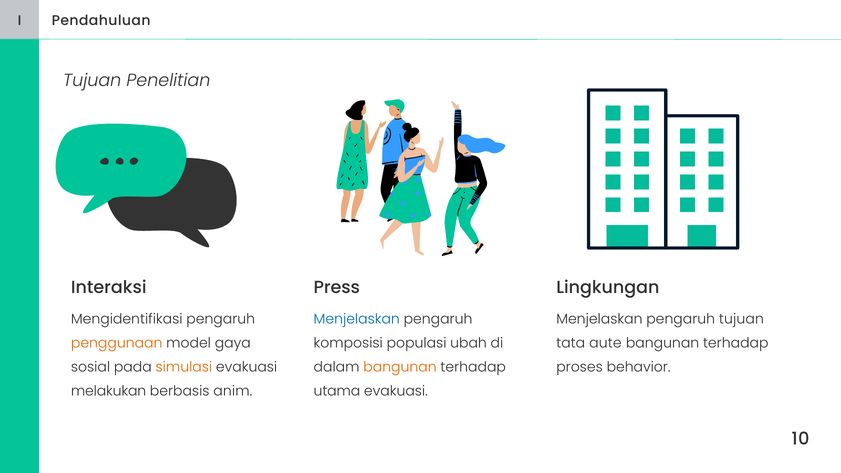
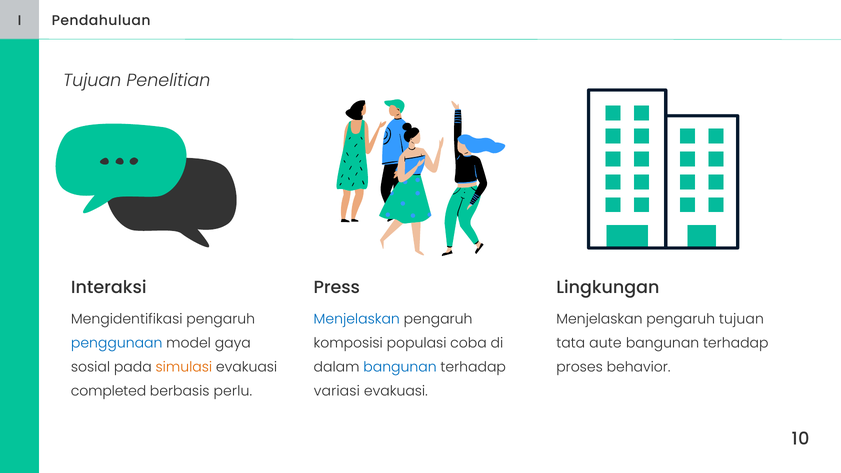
penggunaan colour: orange -> blue (117, 343)
ubah: ubah -> coba (469, 343)
bangunan colour: orange -> blue (400, 367)
melakukan: melakukan -> completed (109, 391)
anim: anim -> perlu (233, 391)
utama: utama -> variasi (337, 391)
